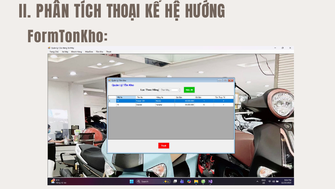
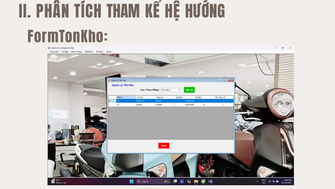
THOẠI: THOẠI -> THAM (123, 12)
